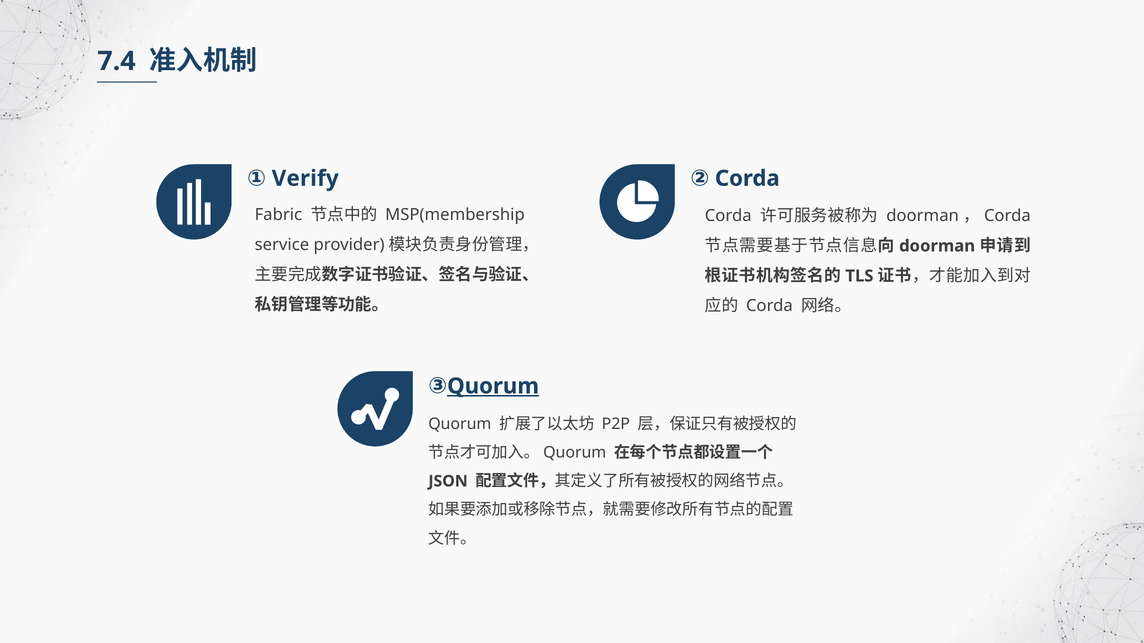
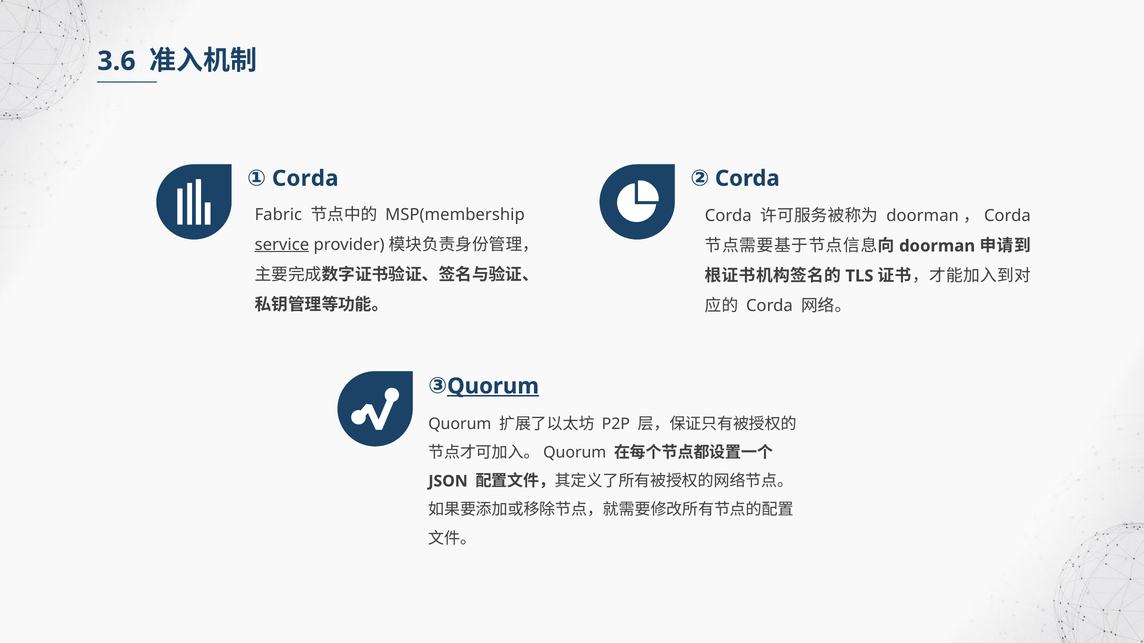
7.4: 7.4 -> 3.6 (116, 61)
① Verify: Verify -> Corda (305, 179)
service underline: none -> present (282, 245)
